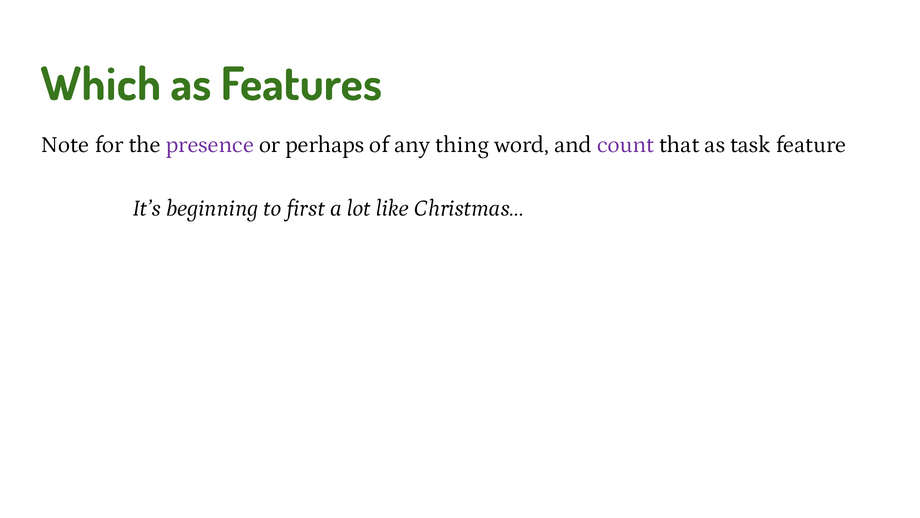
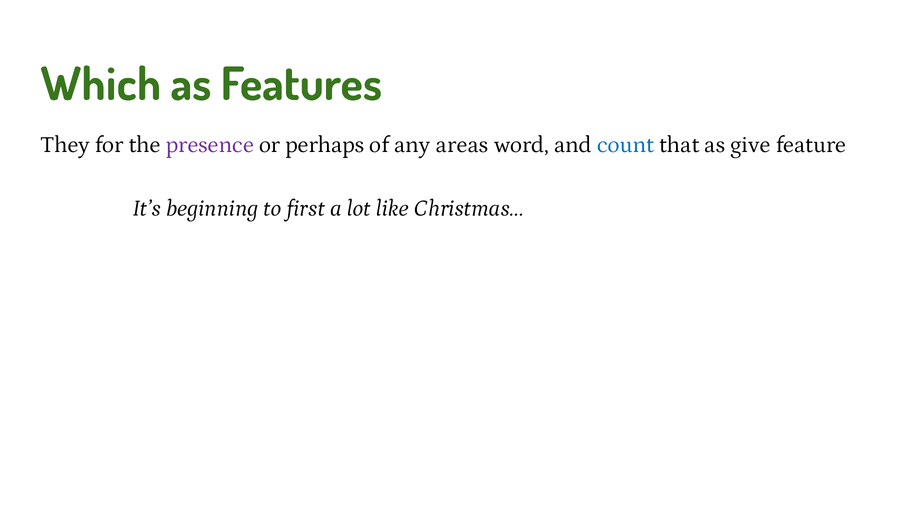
Note: Note -> They (65, 145)
thing: thing -> areas (462, 145)
count colour: purple -> blue (626, 145)
task: task -> give (750, 145)
